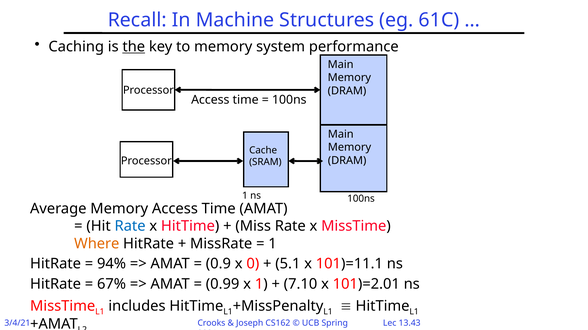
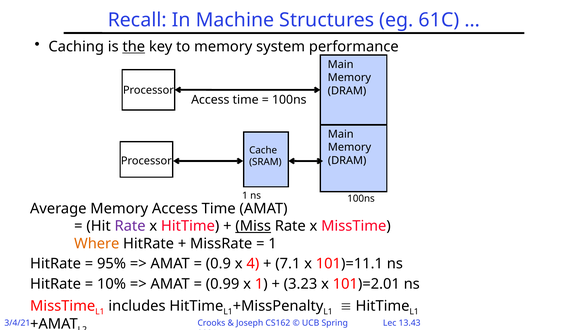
Rate colour: blue -> purple (130, 227)
Miss underline: none -> present (253, 227)
94%: 94% -> 95% (112, 264)
0: 0 -> 4 (253, 264)
5.1: 5.1 -> 7.1 (288, 264)
67%: 67% -> 10% (112, 285)
7.10: 7.10 -> 3.23 (300, 285)
